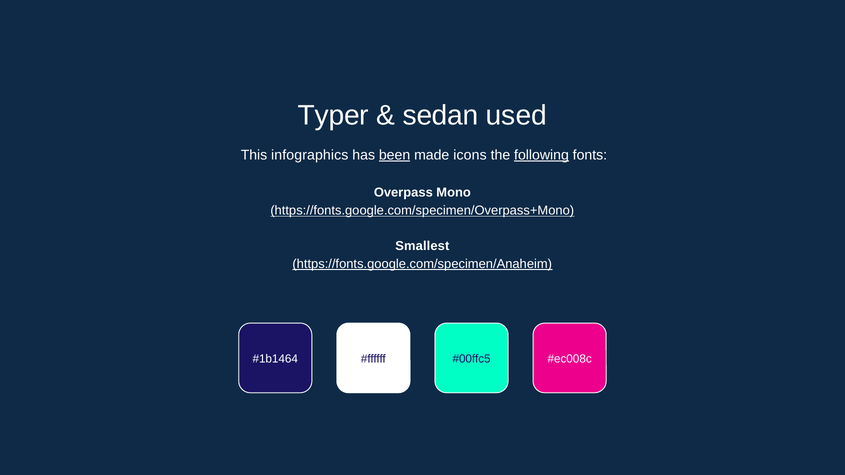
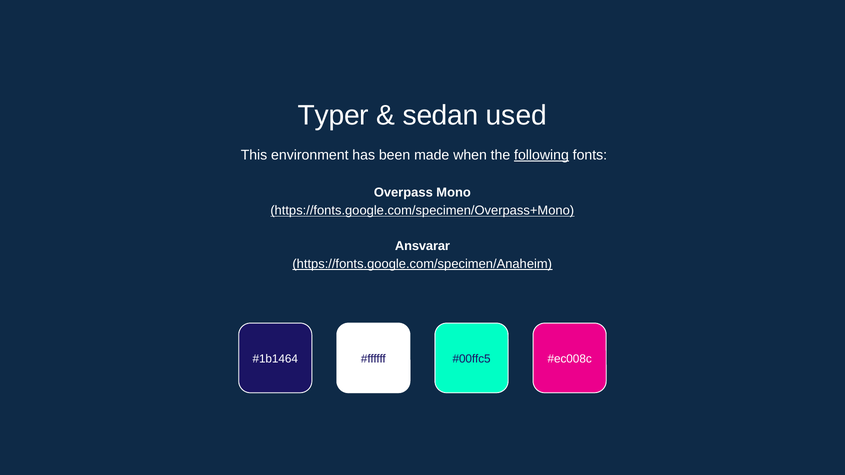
infographics: infographics -> environment (310, 155)
been underline: present -> none (395, 155)
icons: icons -> when (470, 155)
Smallest: Smallest -> Ansvarar (422, 246)
